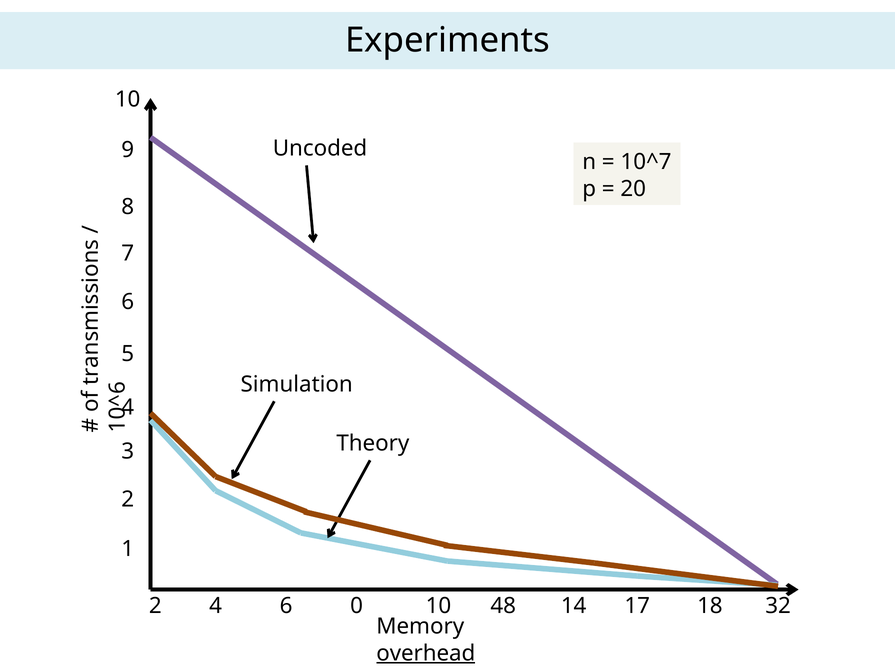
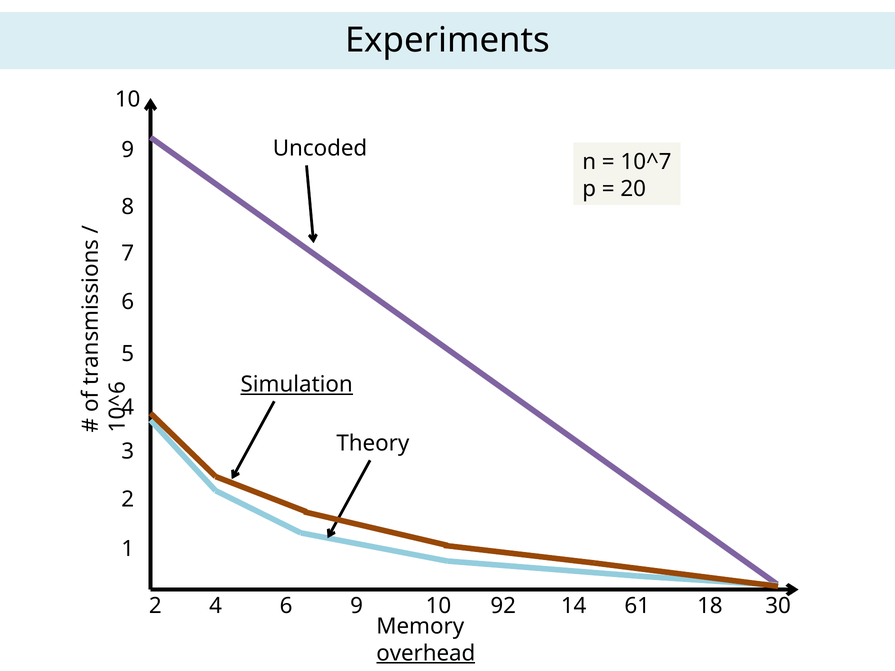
Simulation underline: none -> present (297, 385)
6 0: 0 -> 9 (357, 606)
48: 48 -> 92 (503, 606)
17: 17 -> 61 (637, 606)
32: 32 -> 30 (778, 606)
